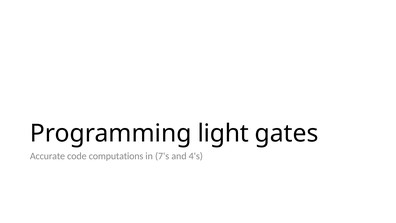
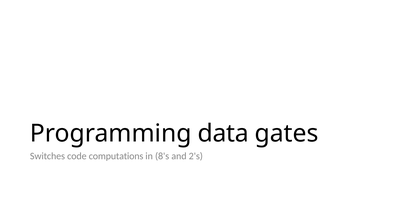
light: light -> data (223, 133)
Accurate: Accurate -> Switches (47, 156)
7's: 7's -> 8's (162, 156)
4's: 4's -> 2's (196, 156)
